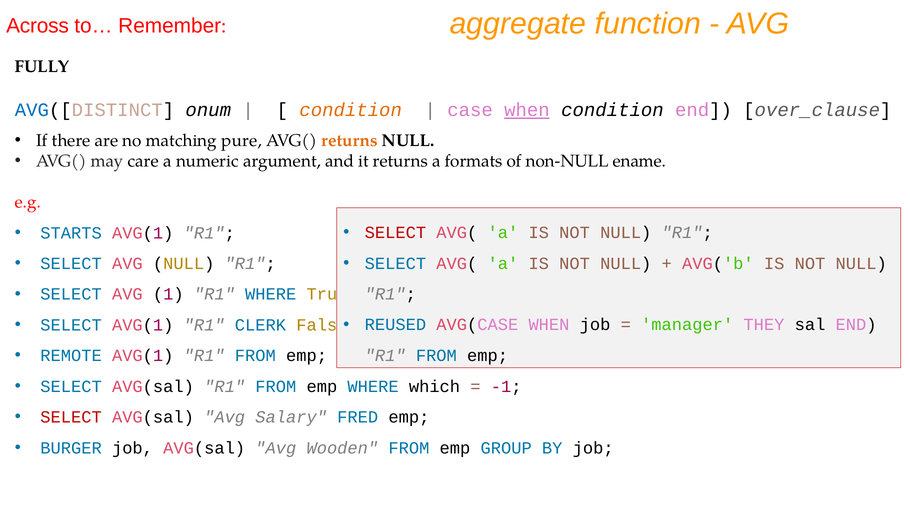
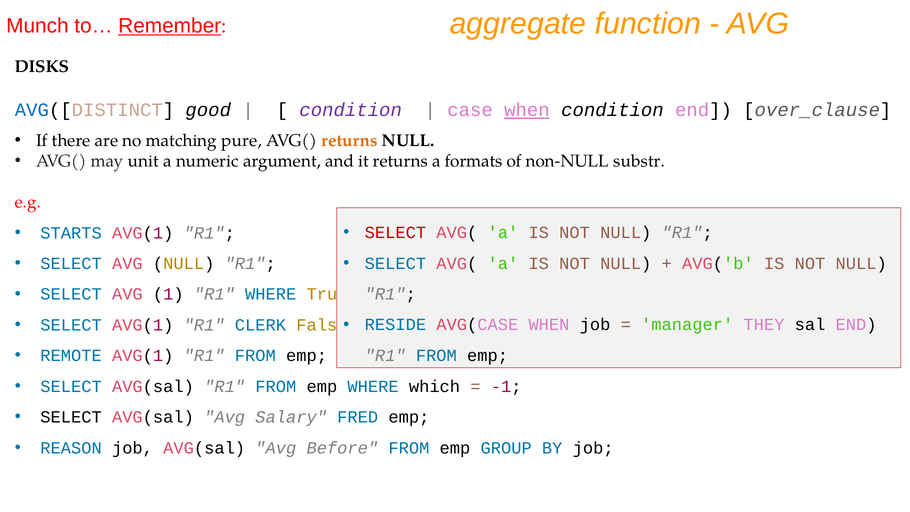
Across: Across -> Munch (37, 26)
Remember underline: none -> present (170, 26)
FULLY: FULLY -> DISKS (42, 66)
onum: onum -> good (208, 110)
condition colour: orange -> purple (351, 110)
care: care -> unit (143, 161)
ename: ename -> substr (639, 161)
REUSED: REUSED -> RESIDE (395, 325)
SELECT colour: red -> black (71, 417)
BURGER: BURGER -> REASON (71, 448)
Wooden: Wooden -> Before (342, 448)
